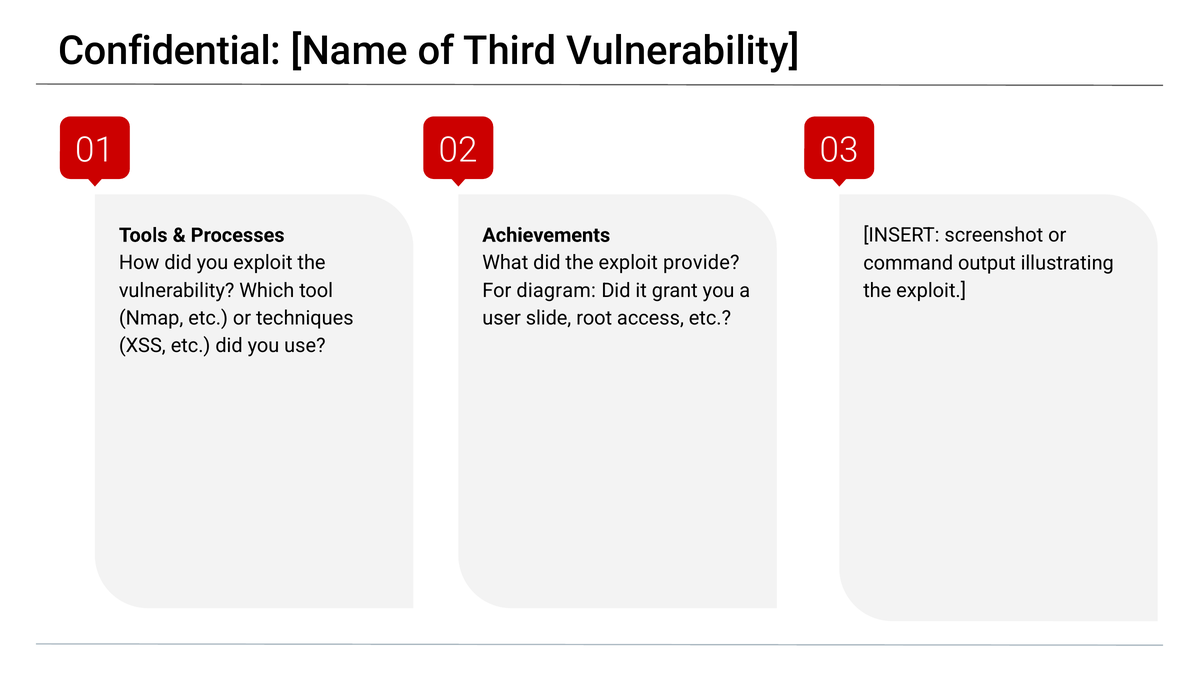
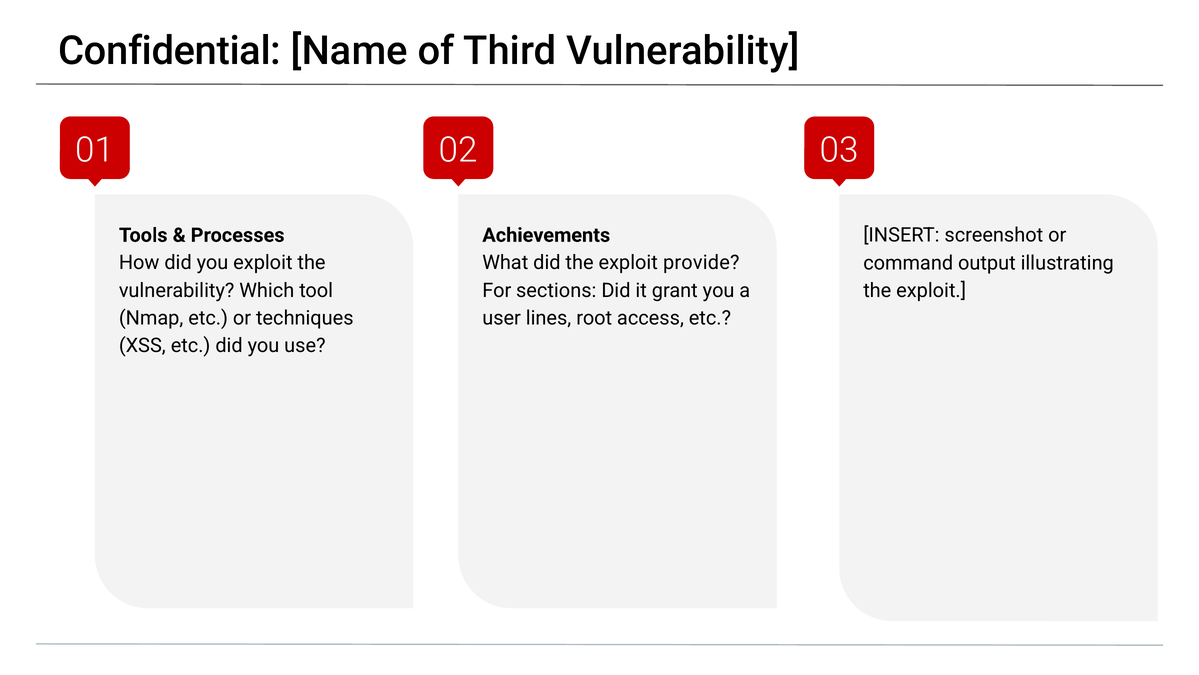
diagram: diagram -> sections (556, 290)
slide: slide -> lines (549, 318)
